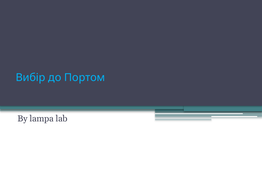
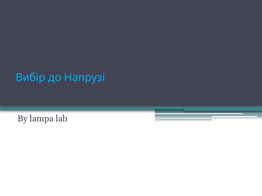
Портом: Портом -> Напрузі (85, 78)
